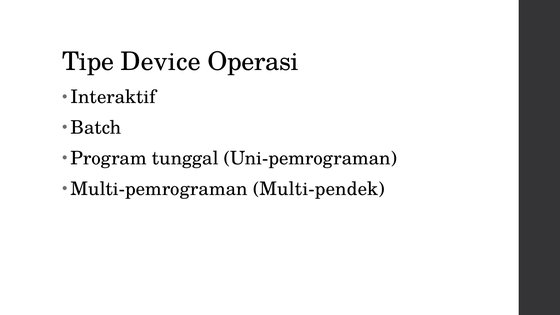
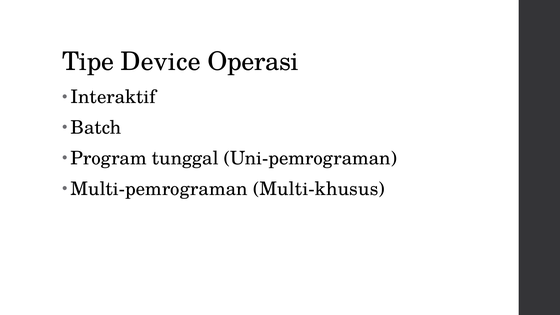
Multi-pendek: Multi-pendek -> Multi-khusus (319, 189)
